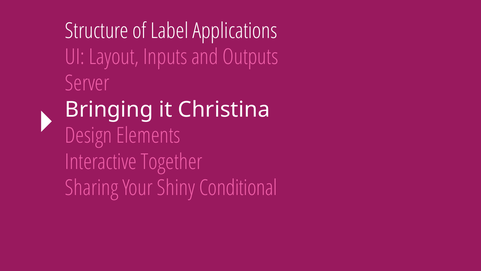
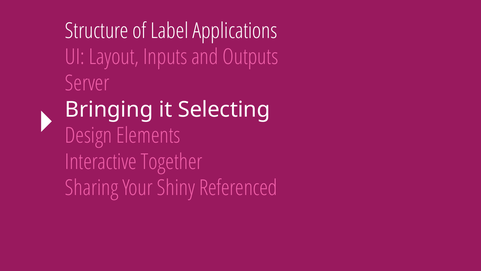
Christina: Christina -> Selecting (224, 109)
Conditional: Conditional -> Referenced (238, 188)
